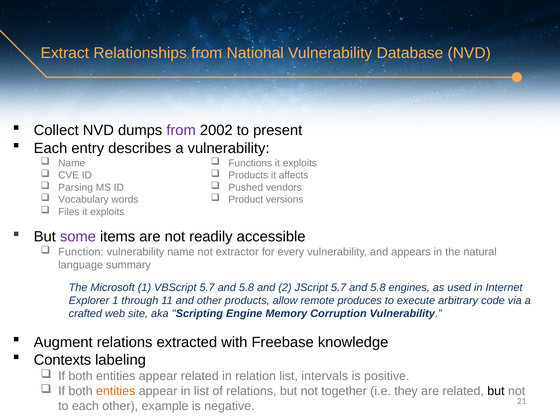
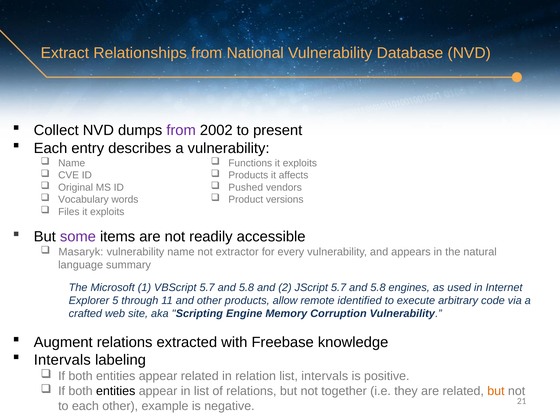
Parsing: Parsing -> Original (76, 187)
Function: Function -> Masaryk (81, 252)
Explorer 1: 1 -> 5 (115, 300)
produces: produces -> identified (360, 300)
Contexts: Contexts -> Intervals (62, 360)
entities colour: orange -> black (116, 391)
but colour: black -> orange (496, 391)
